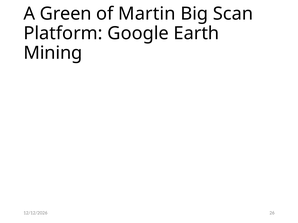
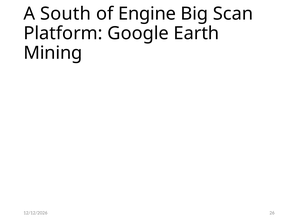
Green: Green -> South (66, 14)
Martin: Martin -> Engine (147, 14)
